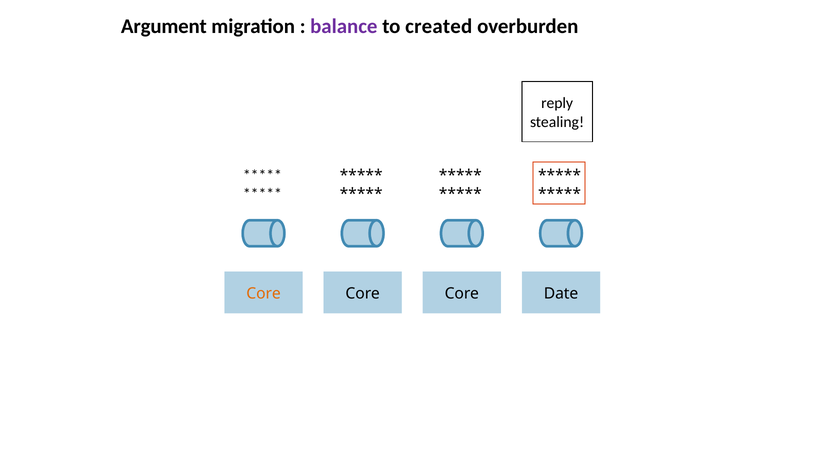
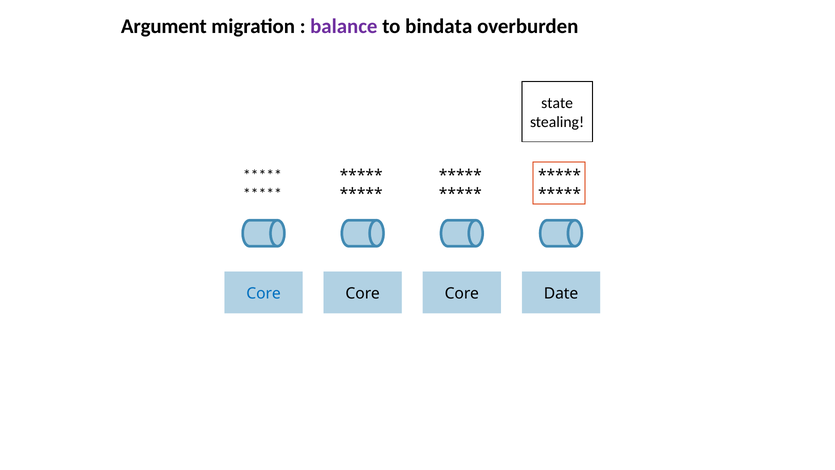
created: created -> bindata (439, 26)
reply: reply -> state (557, 103)
Core colour: orange -> blue (264, 293)
